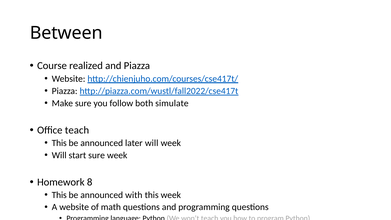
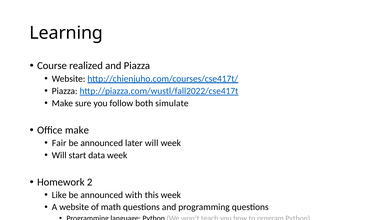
Between: Between -> Learning (66, 33)
Office teach: teach -> make (77, 130)
This: This -> Fair (59, 143)
start sure: sure -> data (97, 155)
8: 8 -> 2 (90, 182)
This: This -> Like (59, 195)
